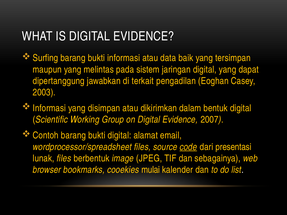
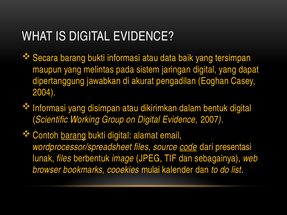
Surfing: Surfing -> Secara (45, 58)
terkait: terkait -> akurat (143, 81)
2003: 2003 -> 2004 (44, 93)
barang underline: none -> present (73, 136)
